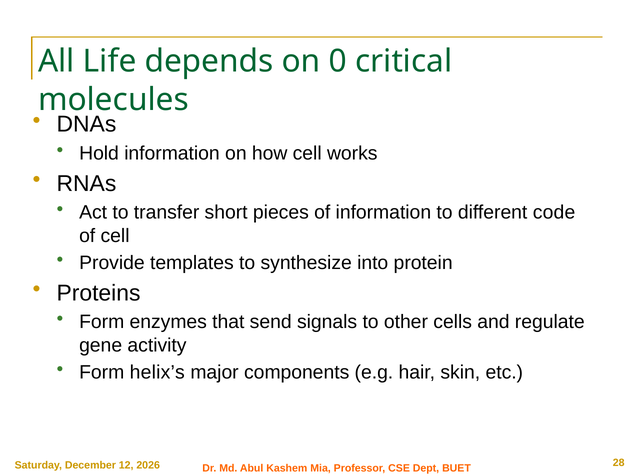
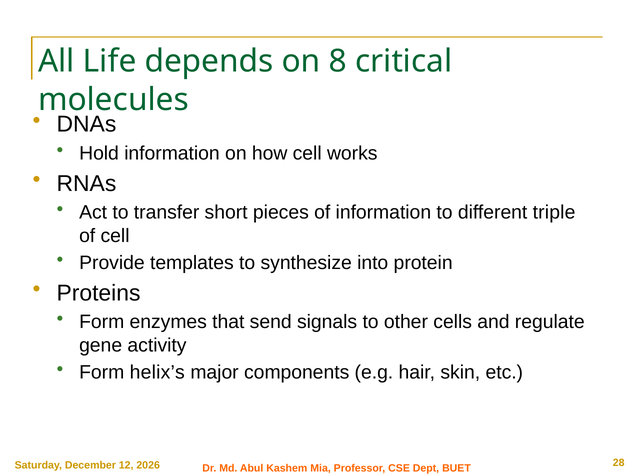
0: 0 -> 8 (338, 61)
code: code -> triple (554, 212)
